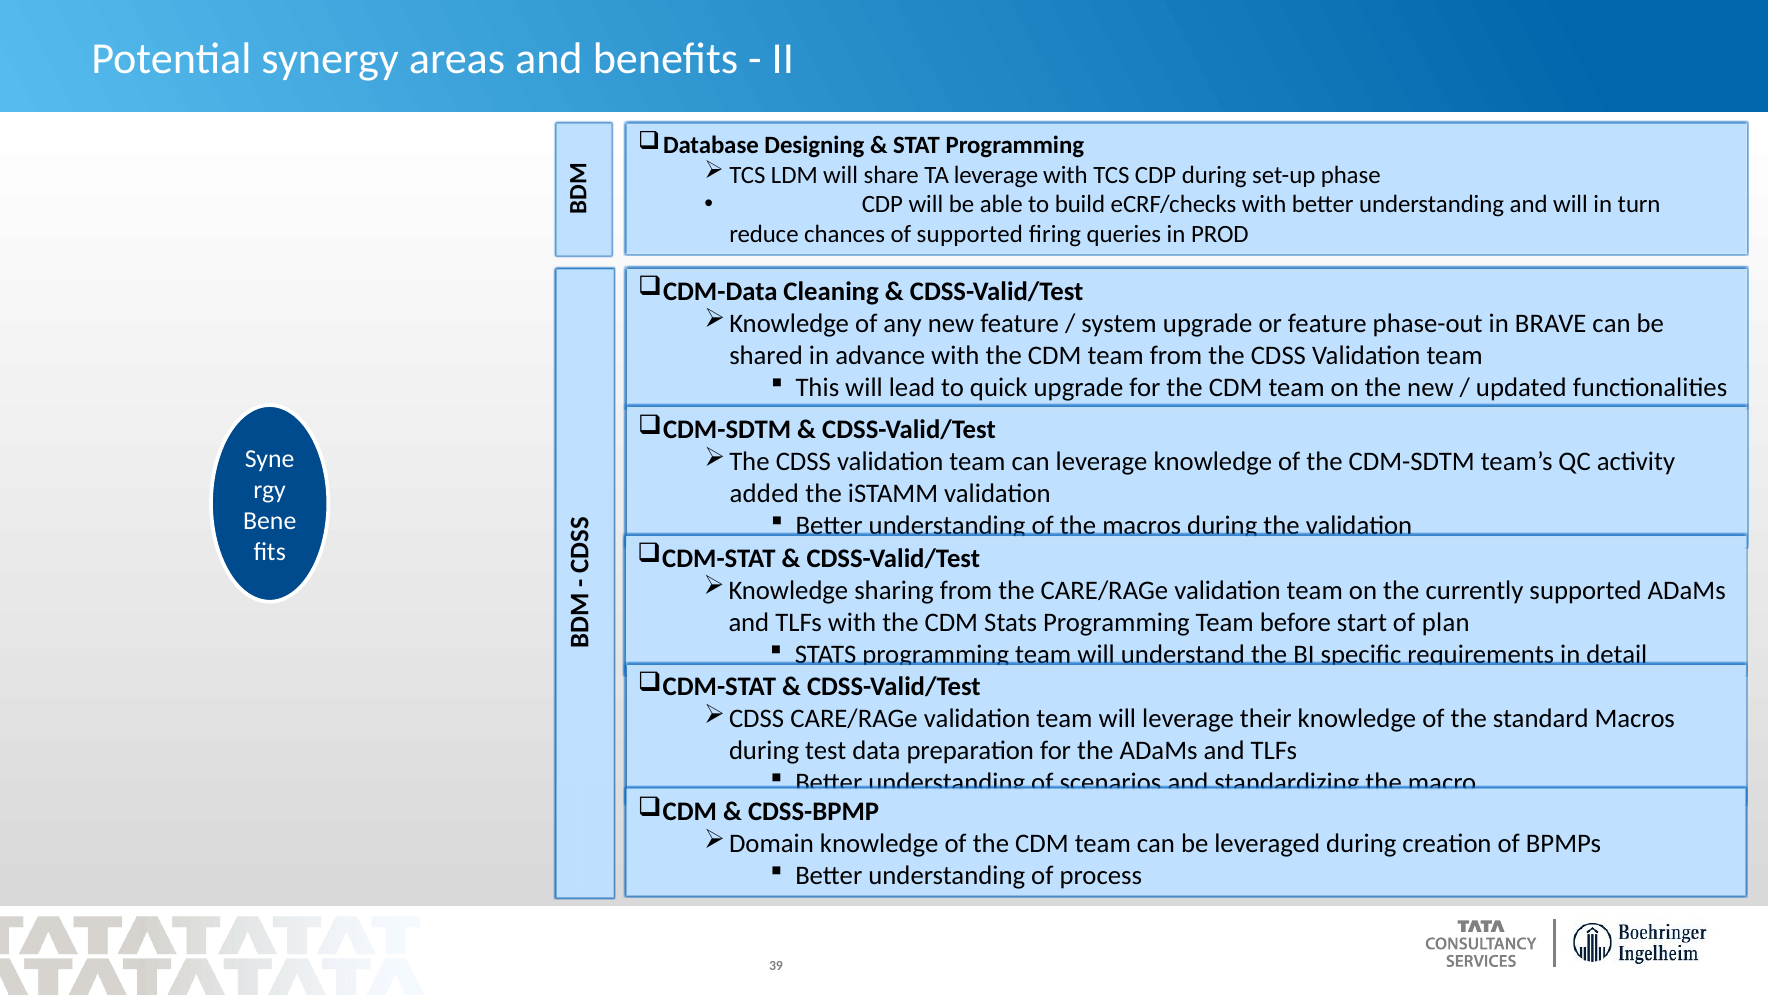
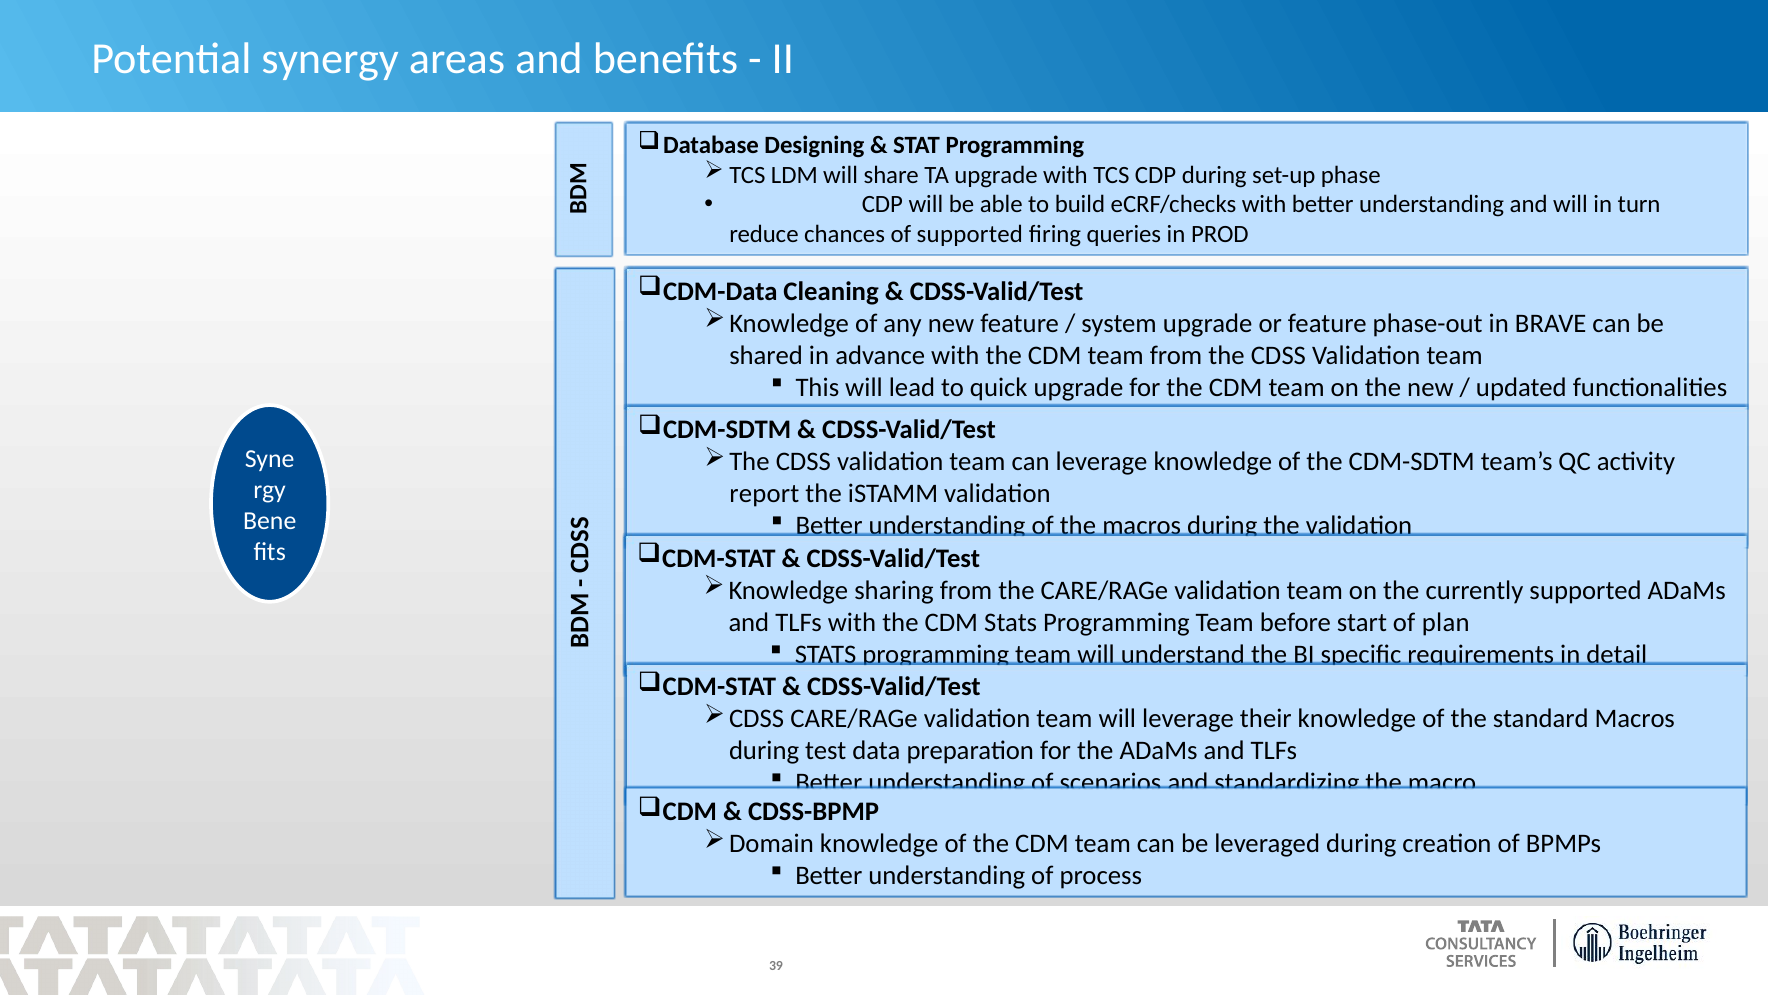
TA leverage: leverage -> upgrade (996, 175)
added: added -> report (764, 494)
